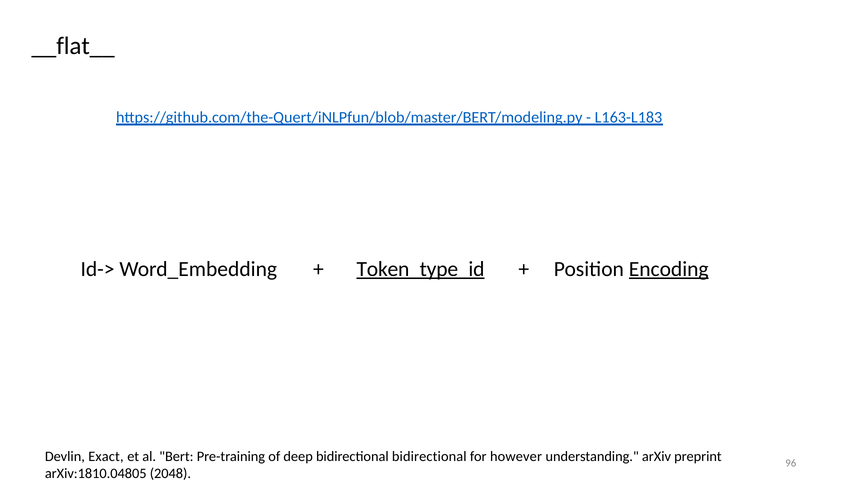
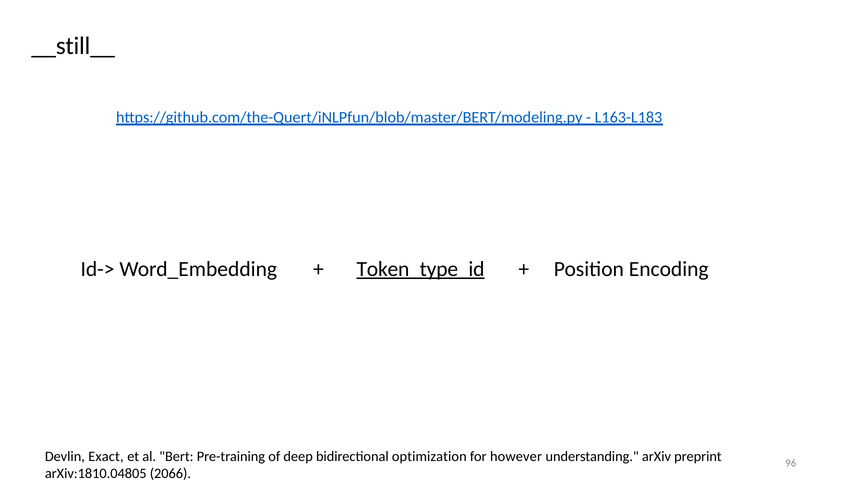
__flat__: __flat__ -> __still__ (73, 46)
Encoding underline: present -> none (669, 269)
bidirectional bidirectional: bidirectional -> optimization (429, 456)
2048: 2048 -> 2066 (170, 474)
